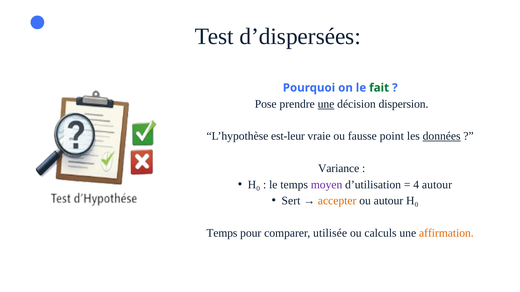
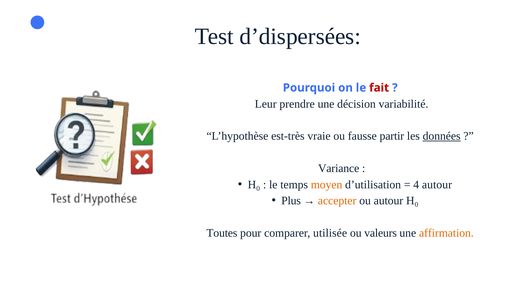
fait colour: green -> red (379, 88)
Pose: Pose -> Leur (266, 104)
une underline: present -> none (326, 104)
dispersion: dispersion -> variabilité (404, 104)
est-leur: est-leur -> est-très (288, 136)
point: point -> partir (392, 136)
moyen colour: purple -> orange (327, 185)
Sert: Sert -> Plus (291, 201)
Temps: Temps -> Toutes (222, 233)
calculs: calculs -> valeurs (381, 233)
